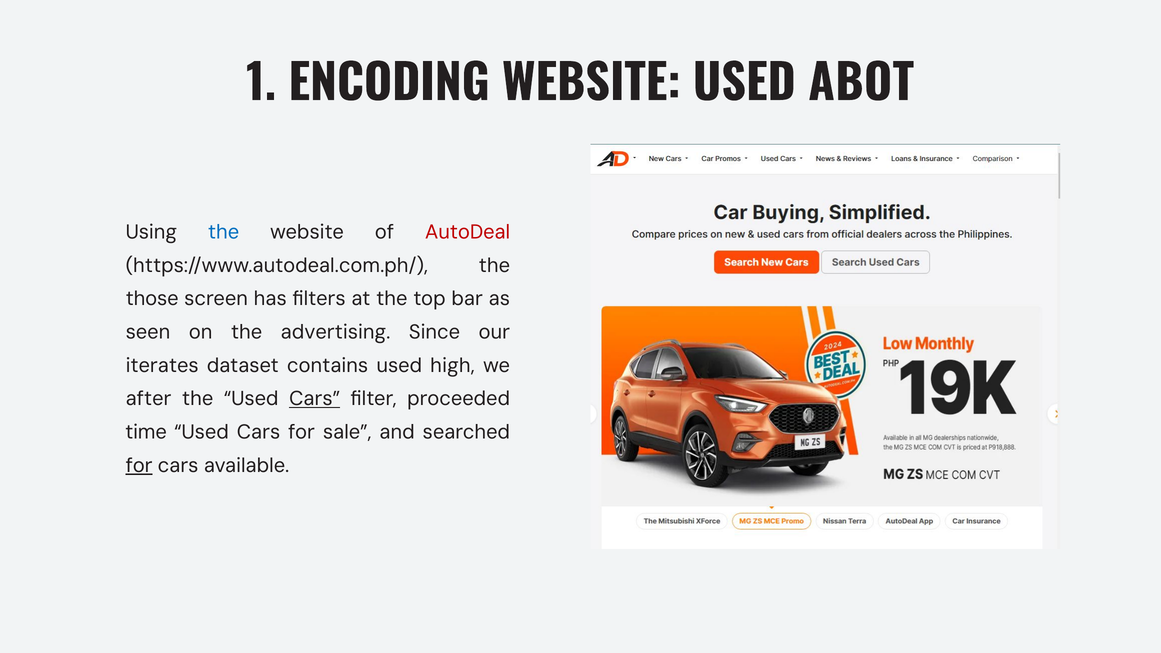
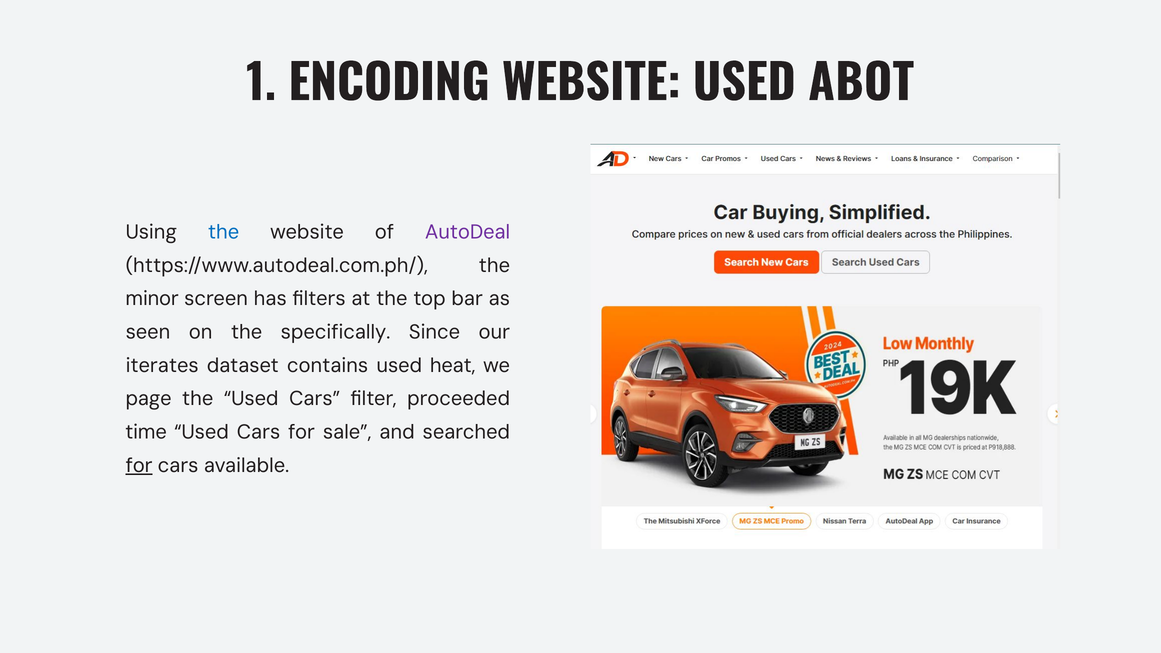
AutoDeal colour: red -> purple (468, 232)
those: those -> minor (152, 299)
advertising: advertising -> specifically (336, 332)
high: high -> heat (453, 366)
after: after -> page (149, 399)
Cars underline: present -> none (315, 399)
